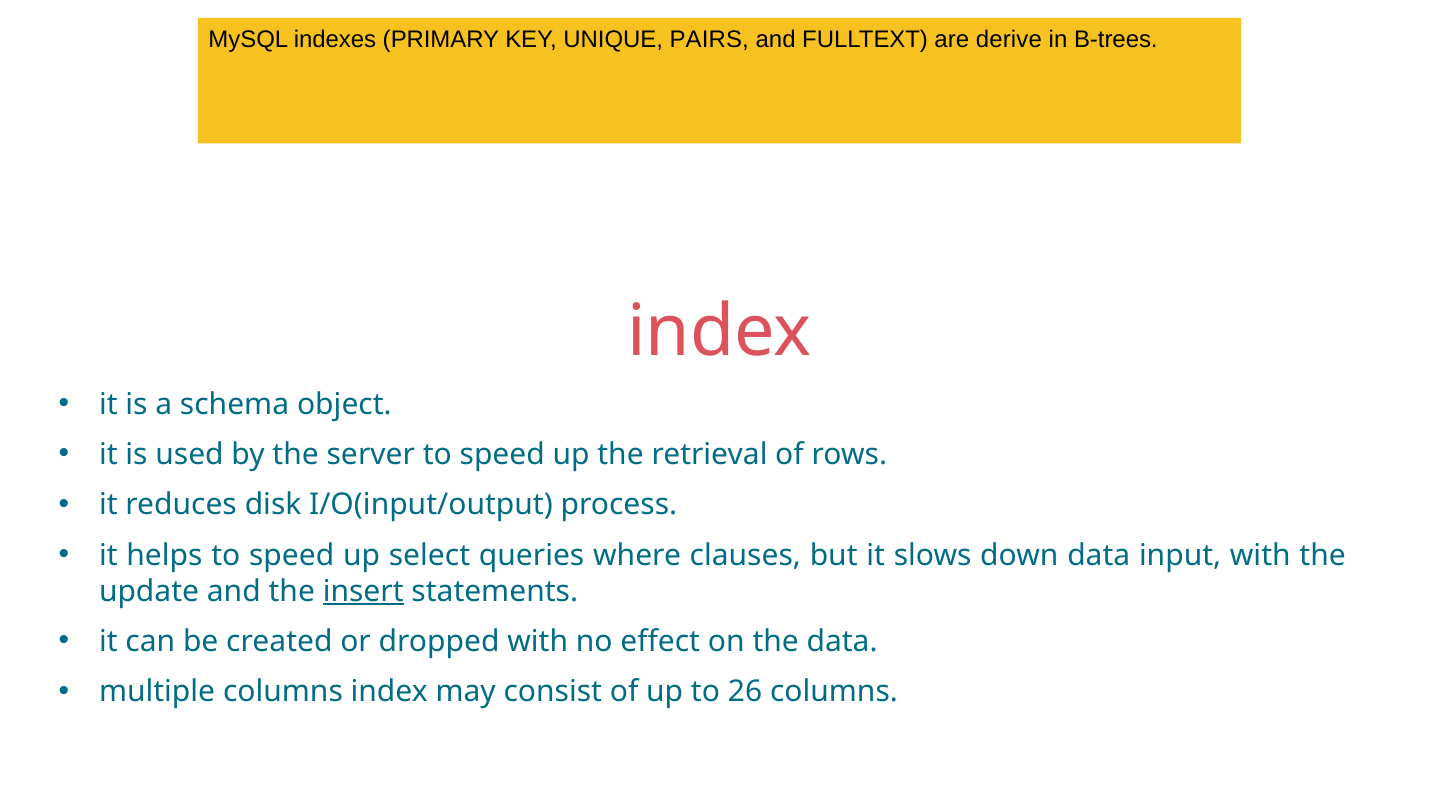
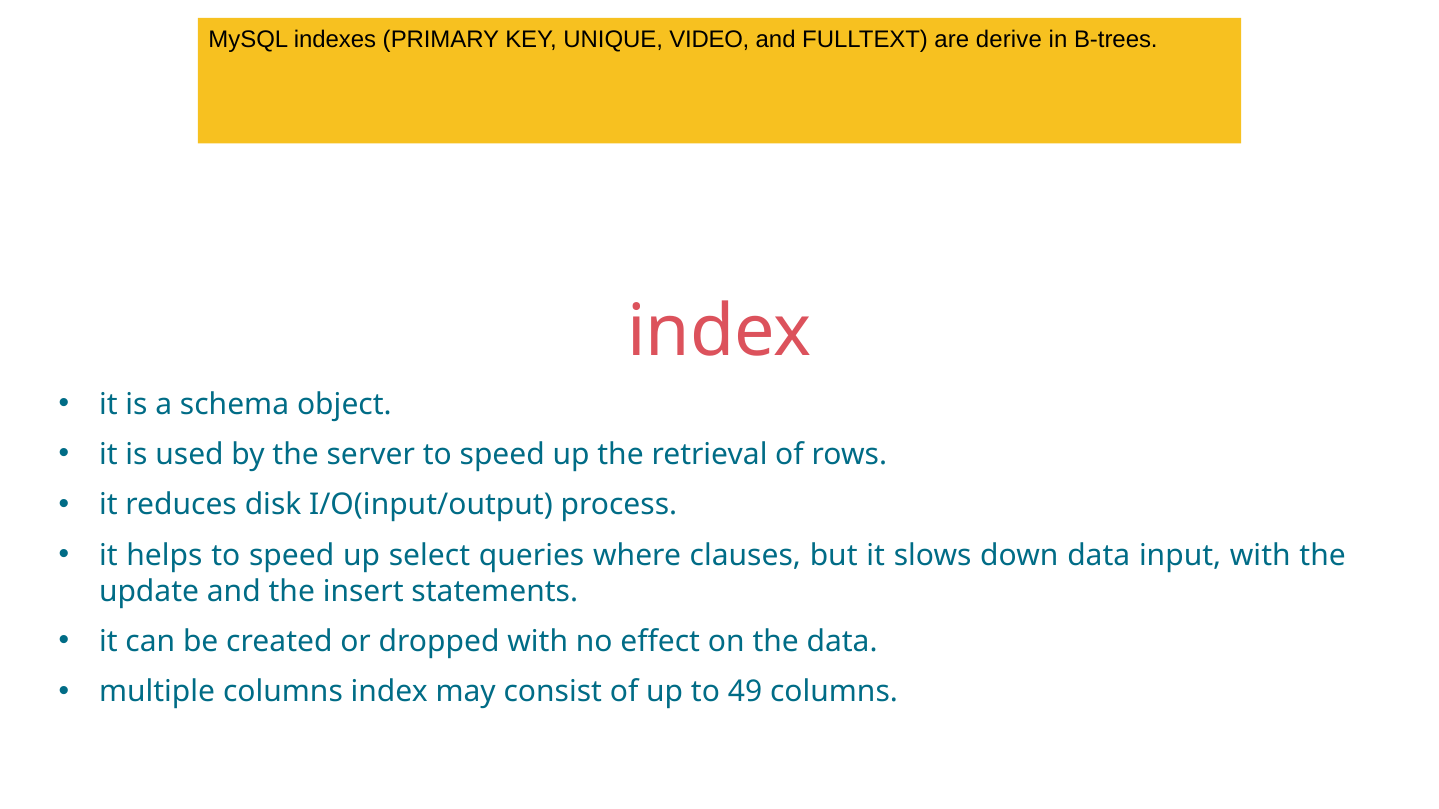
PAIRS: PAIRS -> VIDEO (709, 39)
insert underline: present -> none (363, 592)
26: 26 -> 49 (745, 692)
